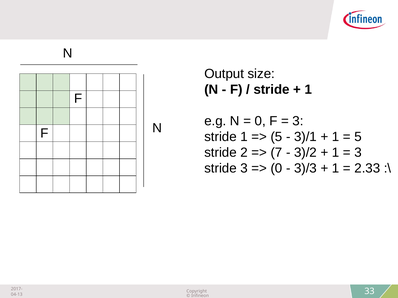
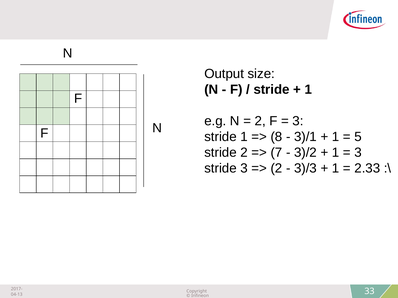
0: 0 -> 2 (260, 121)
5: 5 -> 8 (276, 137)
0: 0 -> 2 (276, 168)
